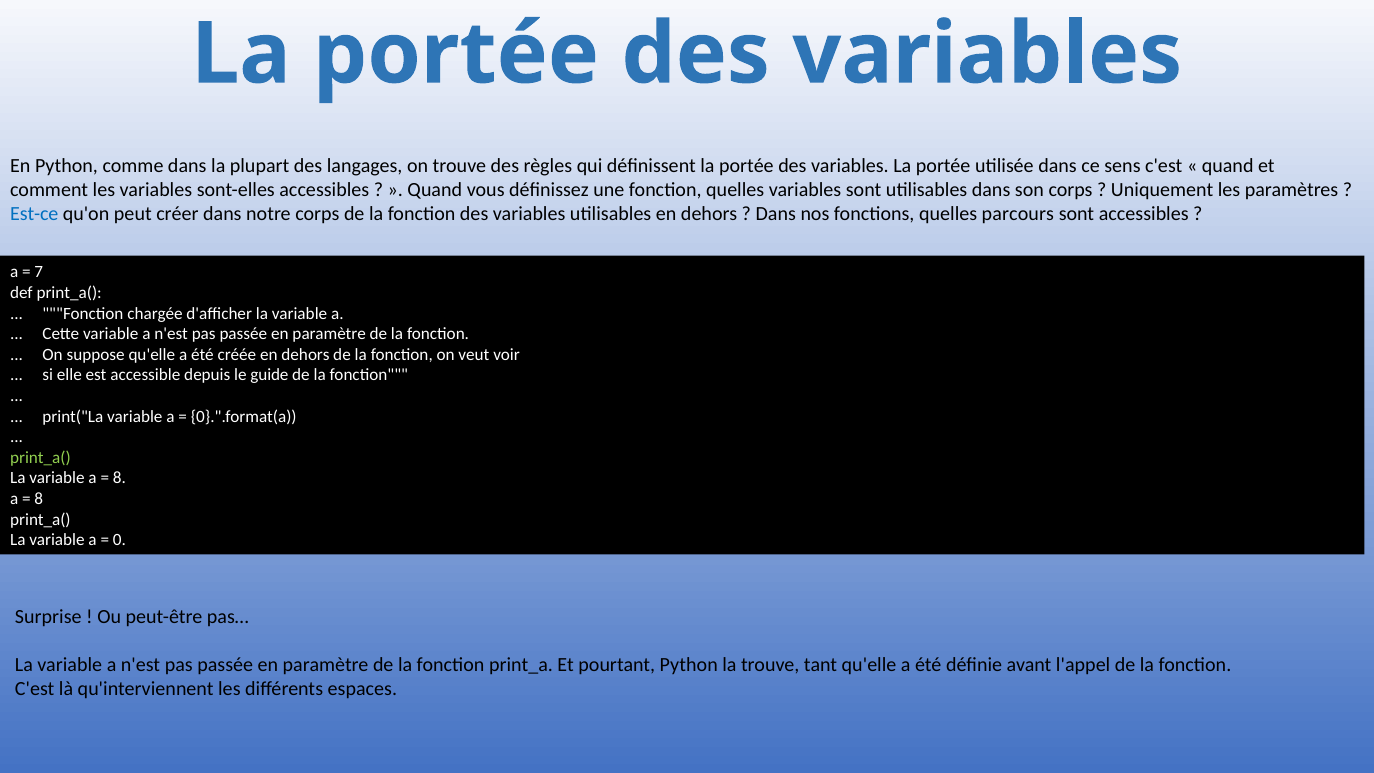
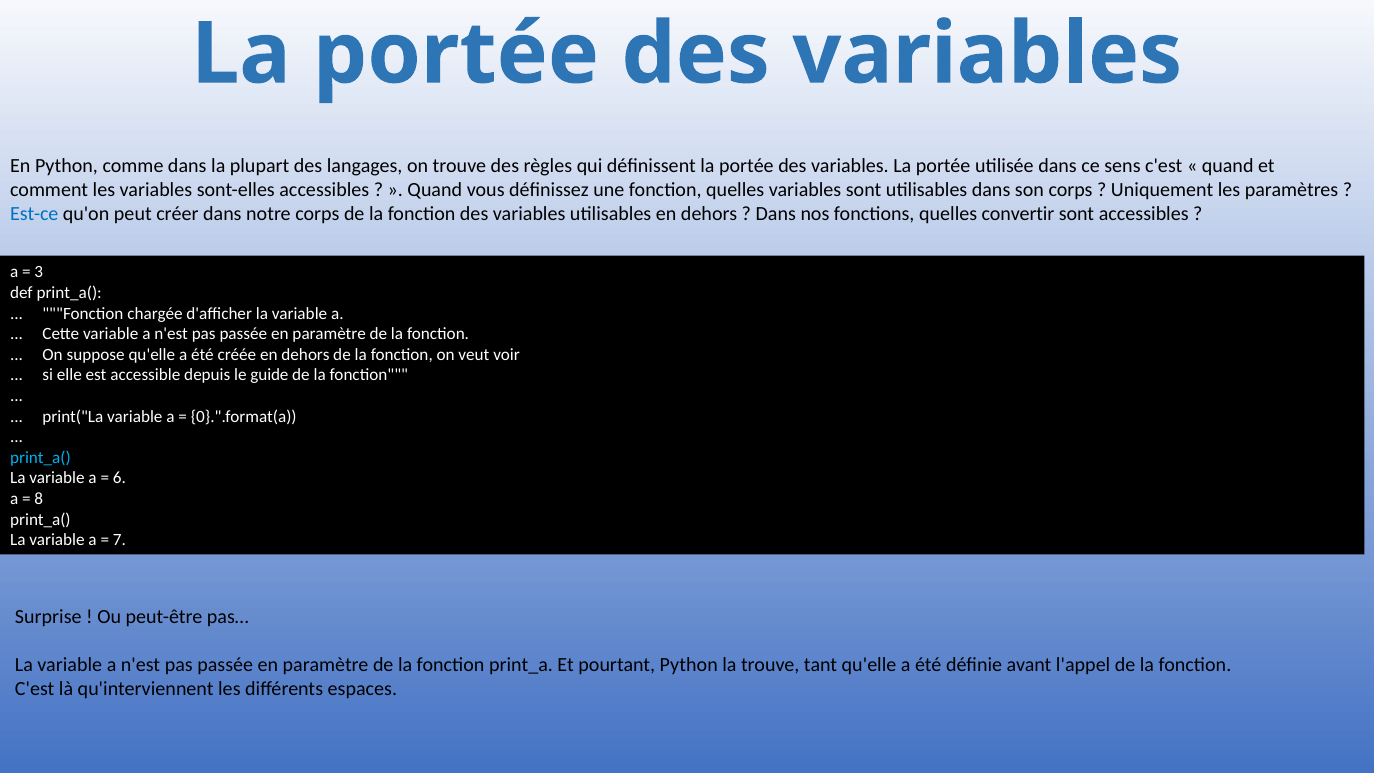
parcours: parcours -> convertir (1018, 214)
7: 7 -> 3 (39, 272)
print_a( colour: light green -> light blue (40, 458)
8: 8 -> 6 (119, 478)
0: 0 -> 7 (119, 540)
